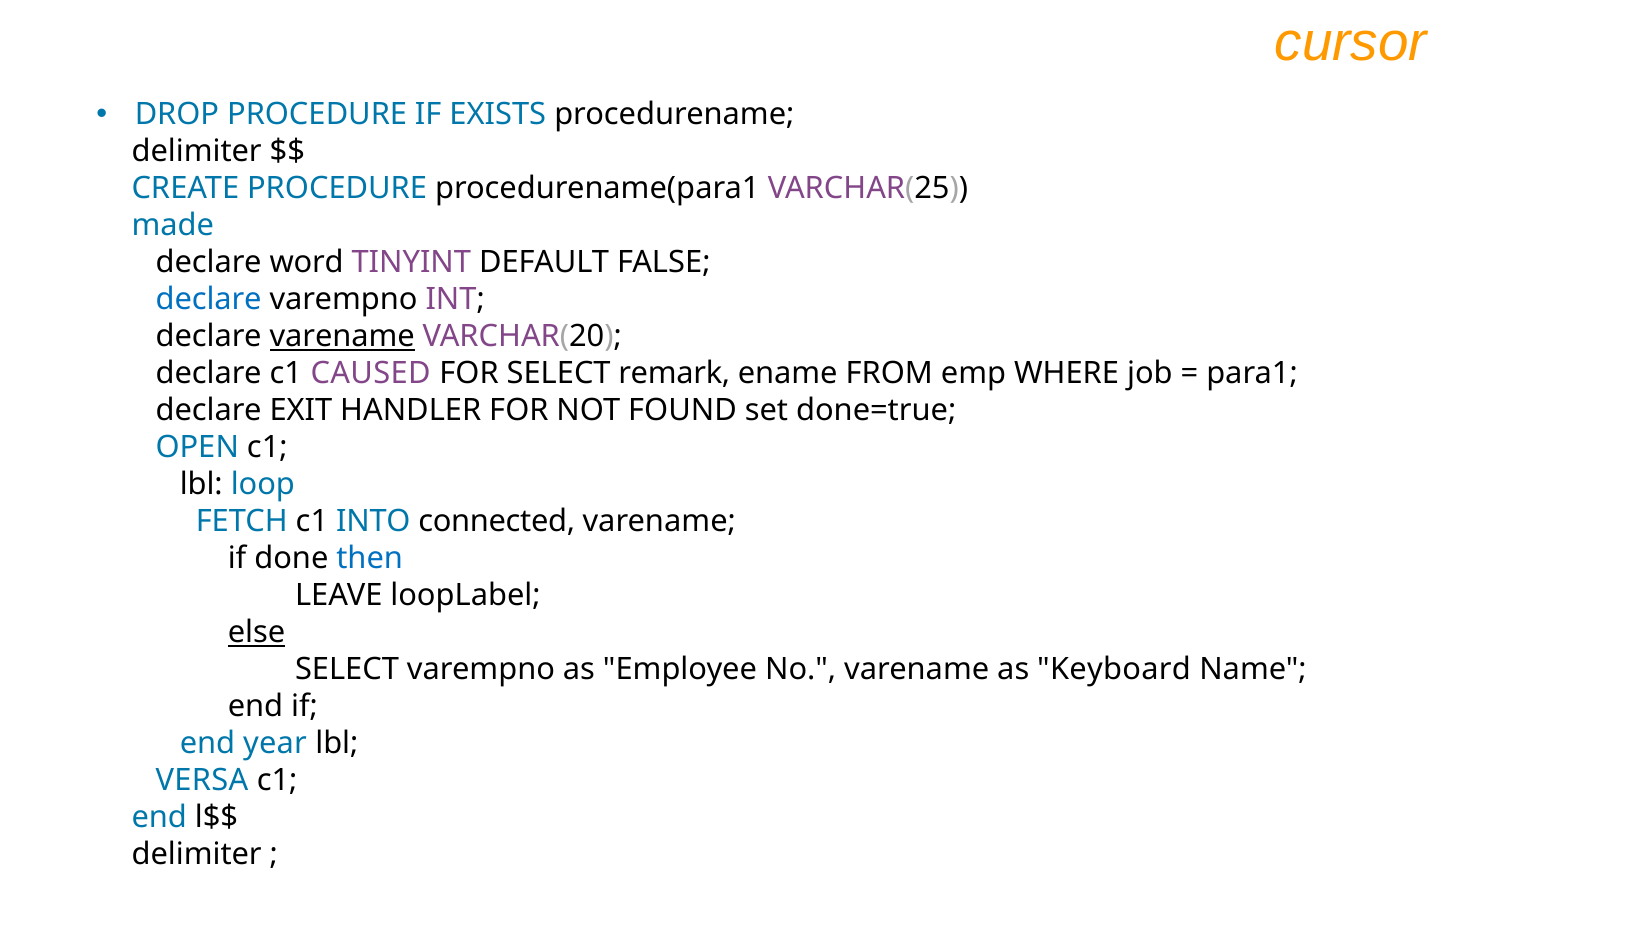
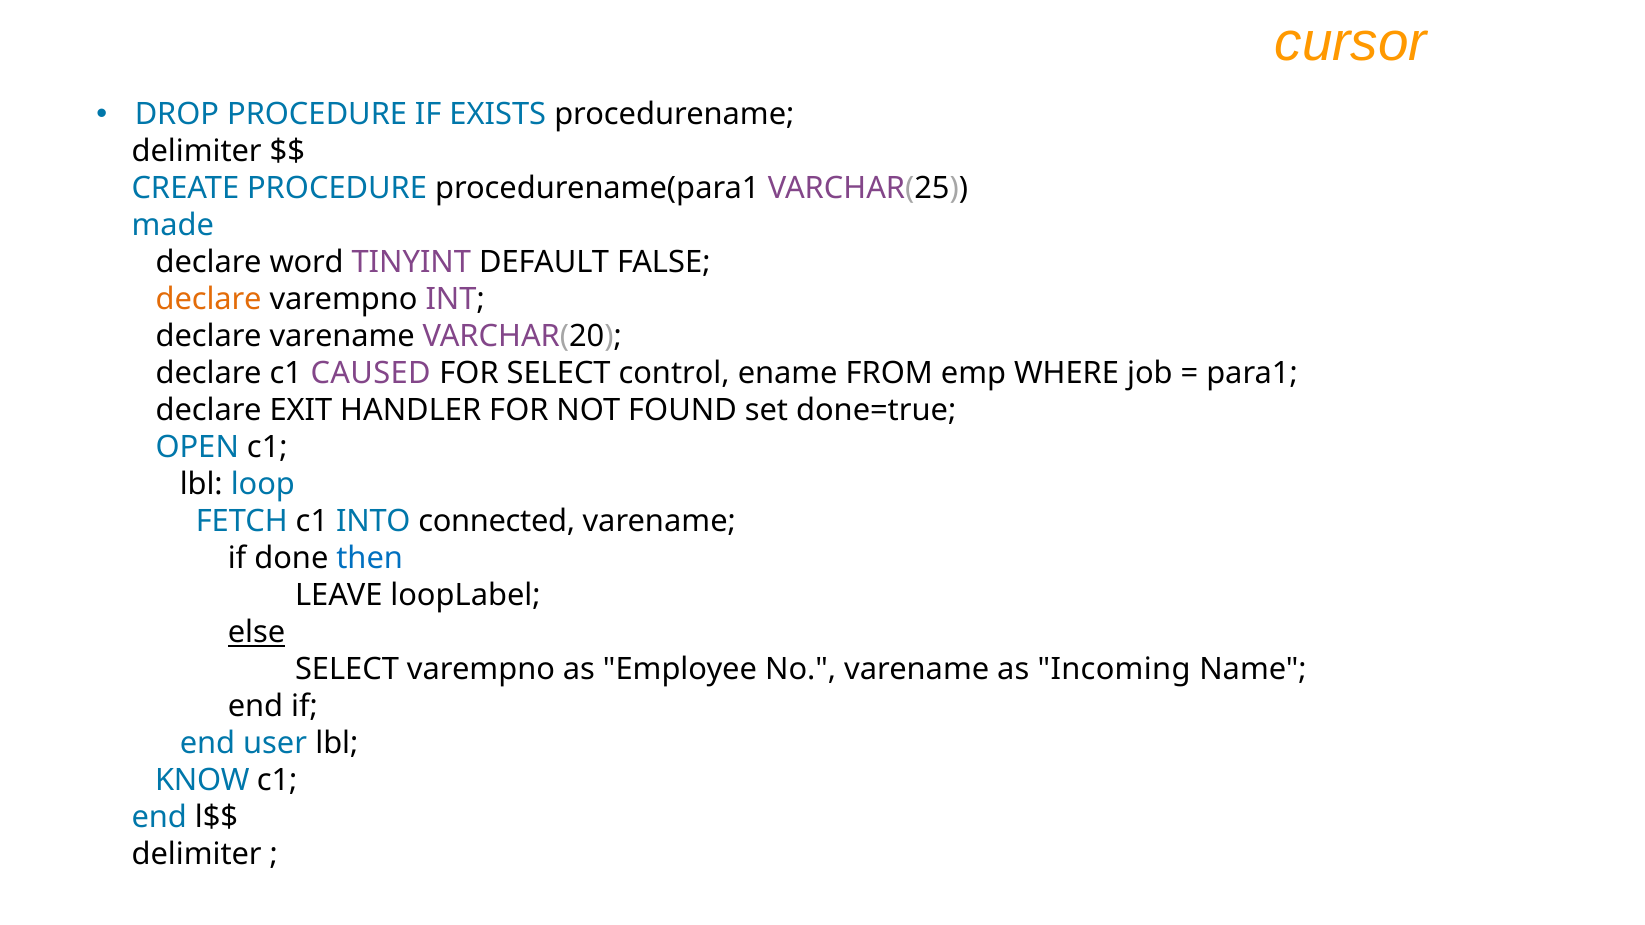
declare colour: blue -> orange (209, 300)
varename underline: present -> none (342, 337)
remark: remark -> control (674, 374)
Keyboard: Keyboard -> Incoming (1114, 670)
year: year -> user (275, 744)
VERSA: VERSA -> KNOW (202, 781)
